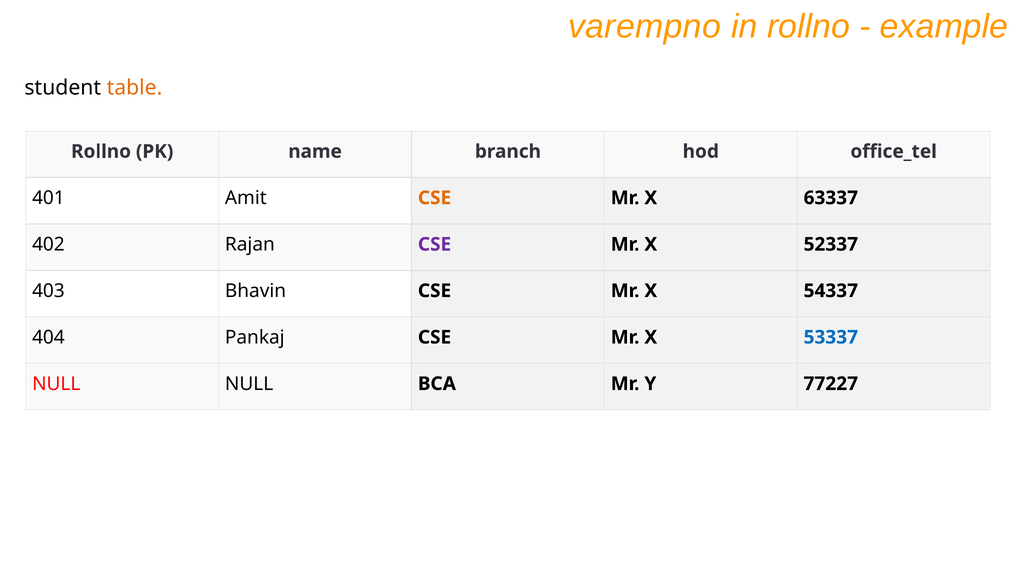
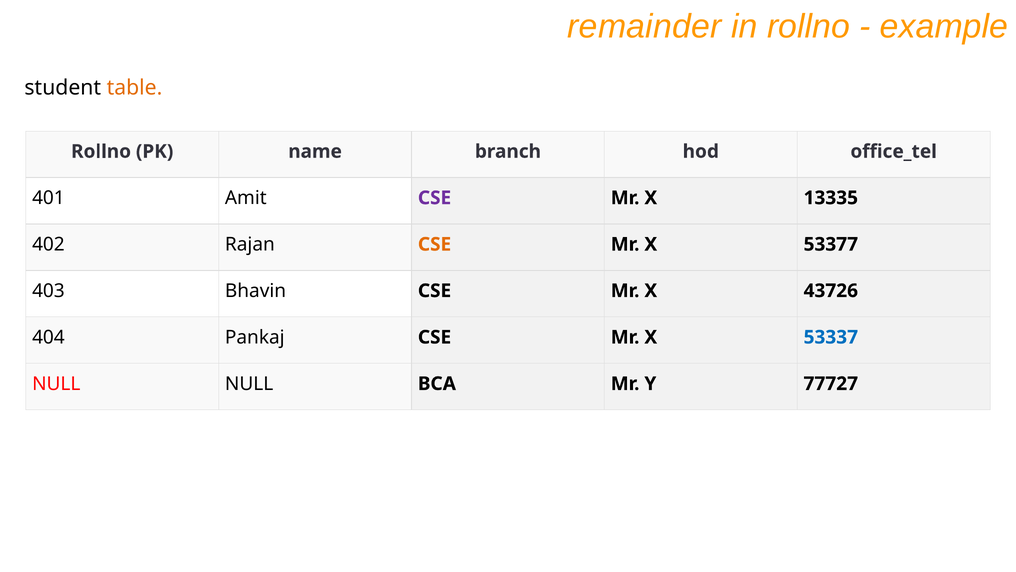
varempno: varempno -> remainder (645, 26)
CSE colour: orange -> purple (435, 198)
63337: 63337 -> 13335 (831, 198)
CSE colour: purple -> orange (435, 244)
52337: 52337 -> 53377 (831, 244)
54337: 54337 -> 43726 (831, 291)
77227: 77227 -> 77727 (831, 383)
